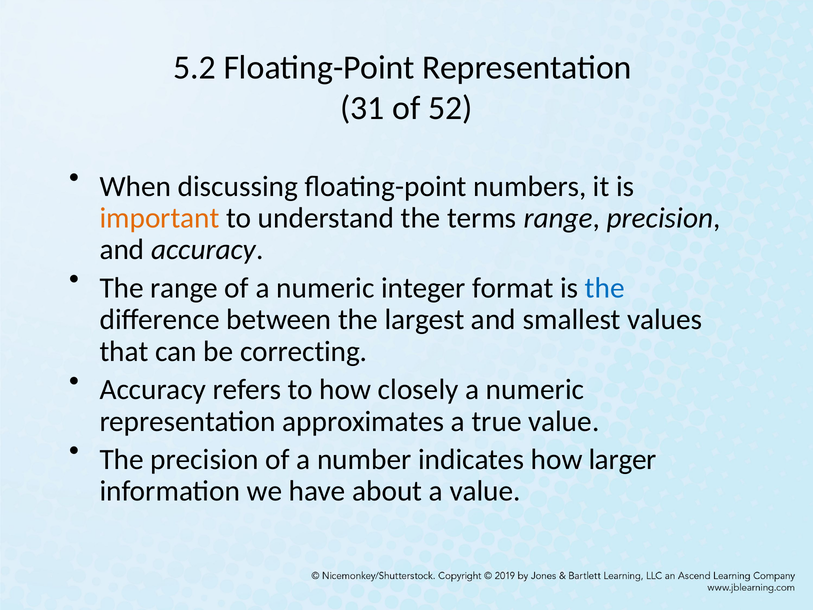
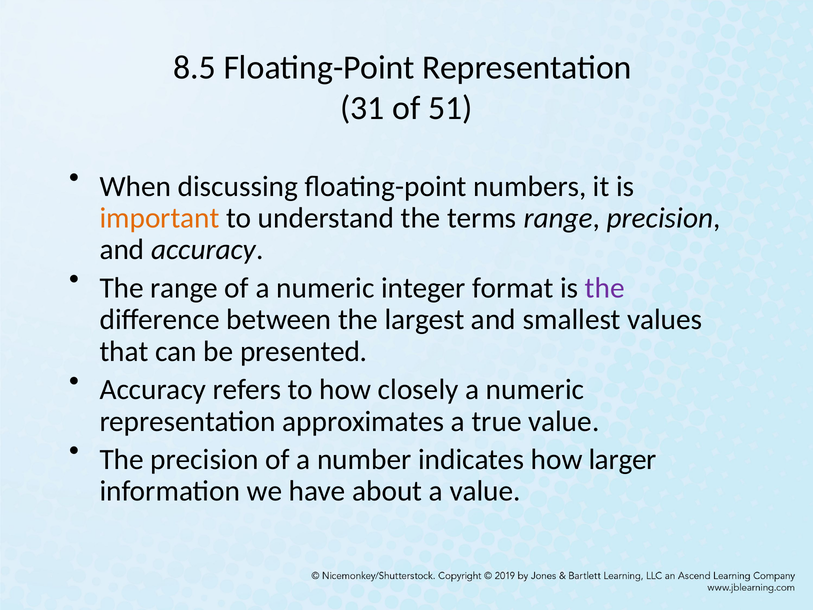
5.2: 5.2 -> 8.5 (194, 67)
52: 52 -> 51 (450, 108)
the colour: blue -> purple (605, 288)
correcting: correcting -> presented (304, 351)
